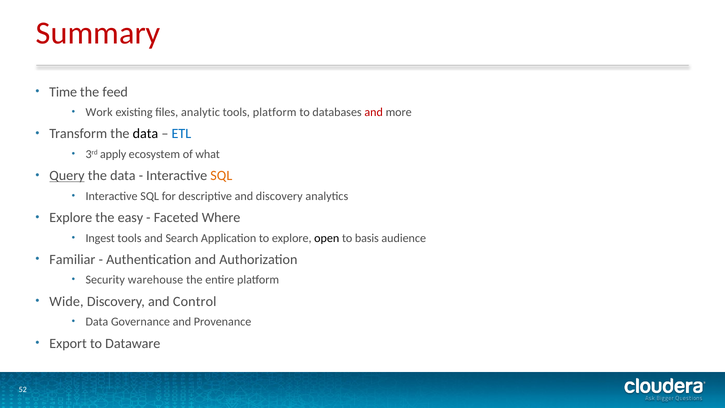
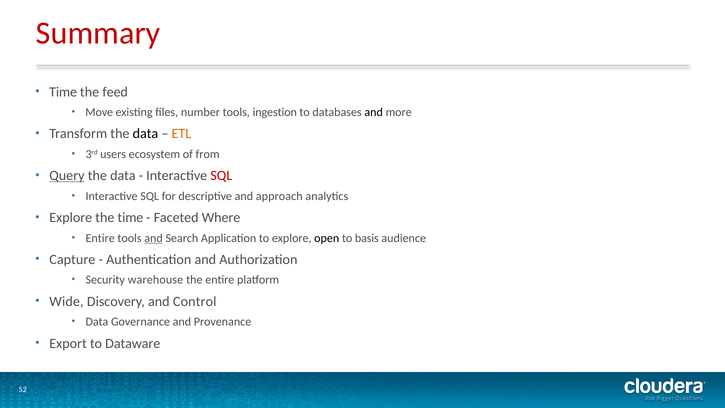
Work: Work -> Move (99, 112)
analytic: analytic -> number (200, 112)
tools platform: platform -> ingestion (275, 112)
and colour: red -> black (374, 112)
ETL colour: blue -> orange (181, 134)
apply: apply -> users (113, 154)
what: what -> from (208, 154)
SQL colour: orange -> red (221, 176)
and discovery: discovery -> approach (279, 196)
the easy: easy -> time (130, 218)
Ingest: Ingest -> Entire (100, 238)
and underline: none -> present (154, 238)
Familiar: Familiar -> Capture (72, 259)
